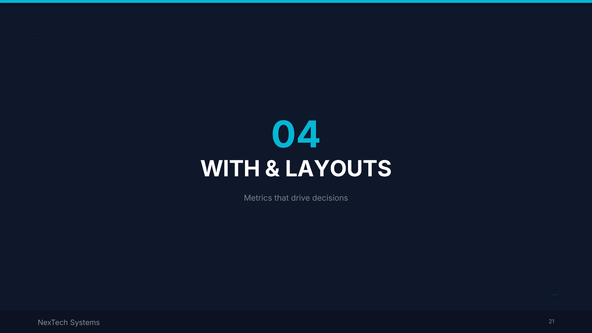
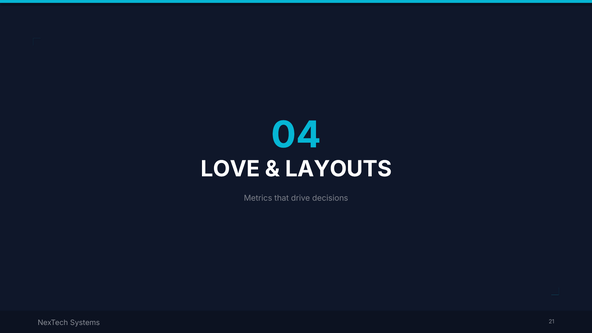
WITH: WITH -> LOVE (230, 169)
